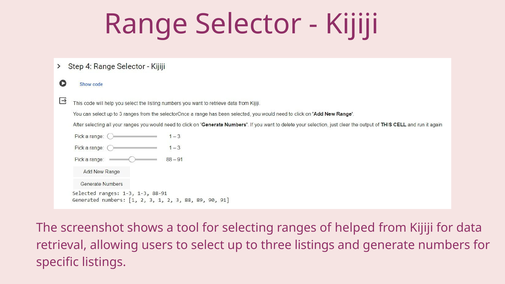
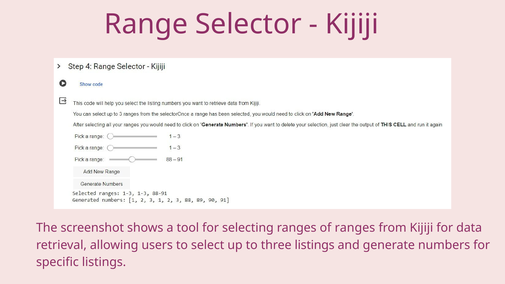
of helped: helped -> ranges (355, 228)
